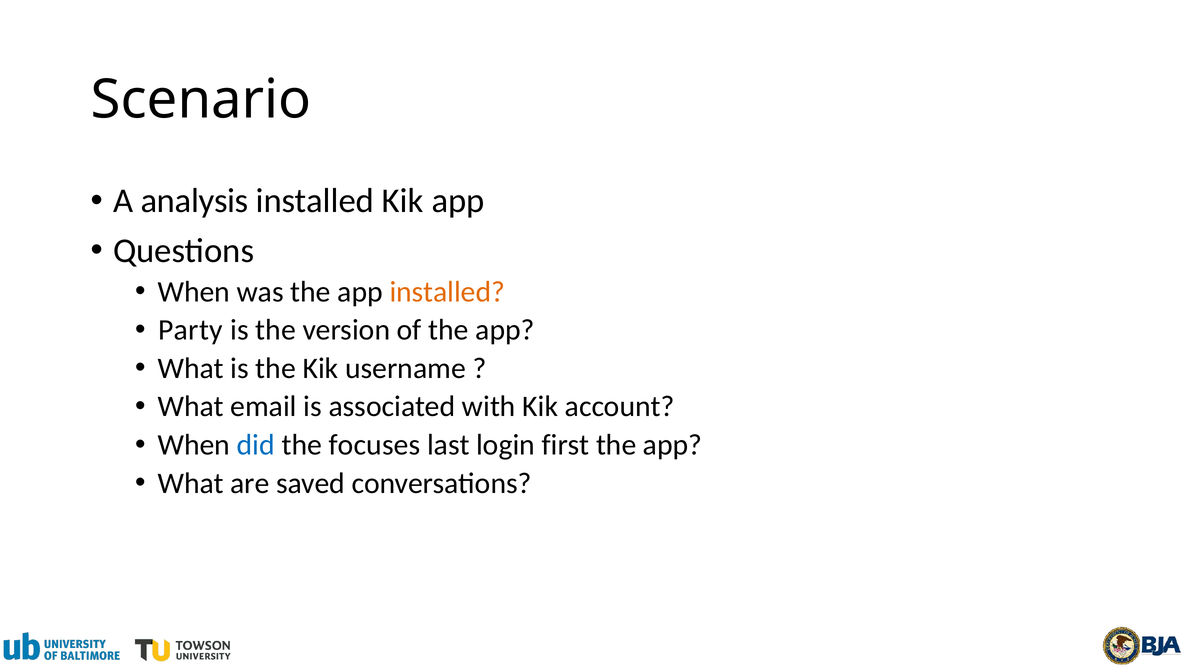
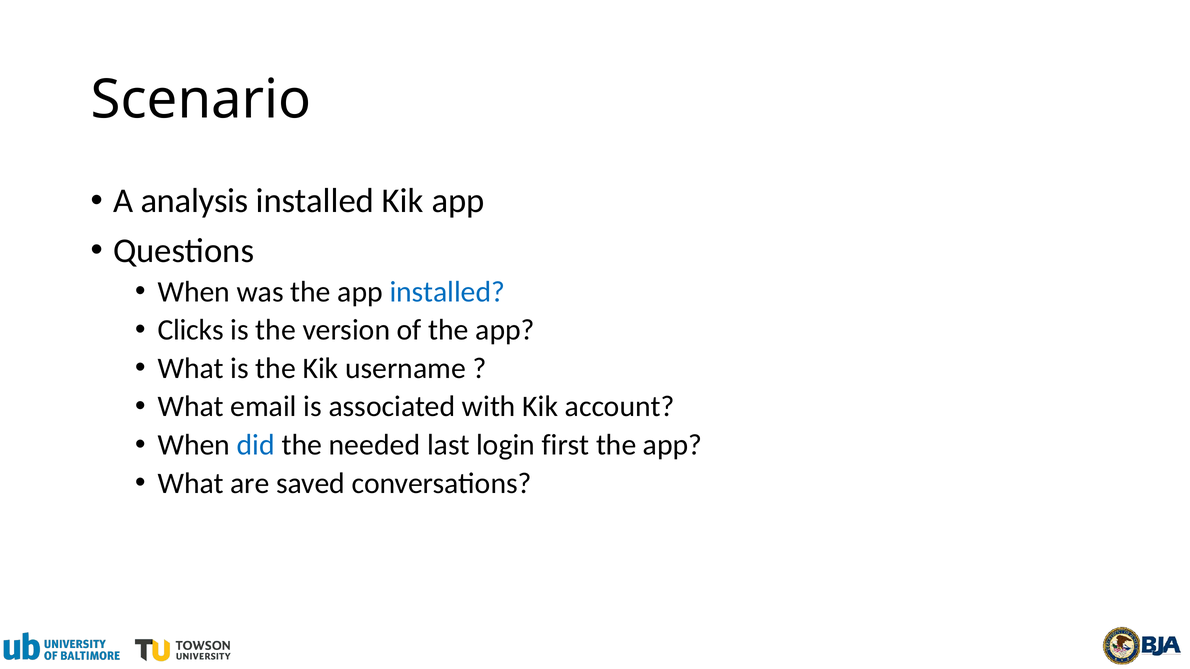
installed colour: orange -> blue (447, 292)
Party: Party -> Clicks (191, 330)
focuses: focuses -> needed (374, 445)
